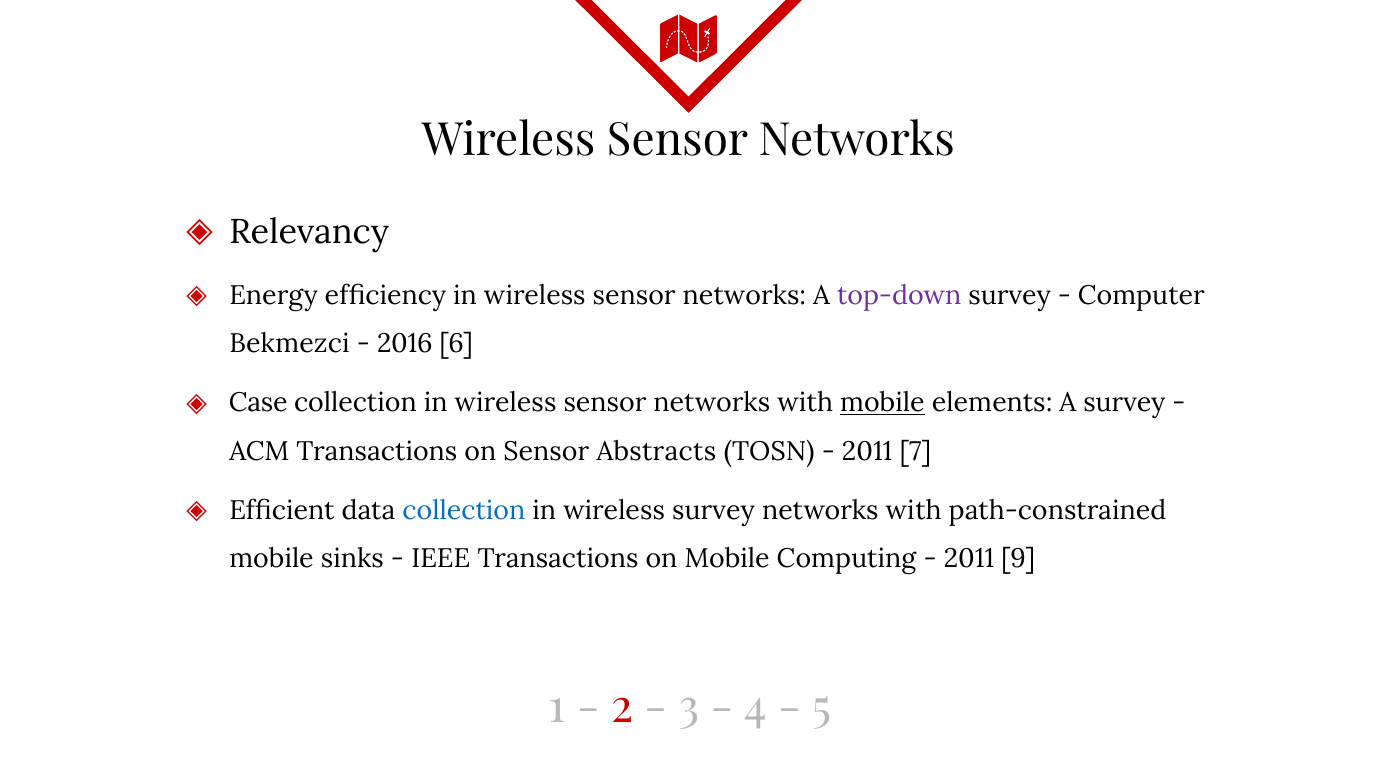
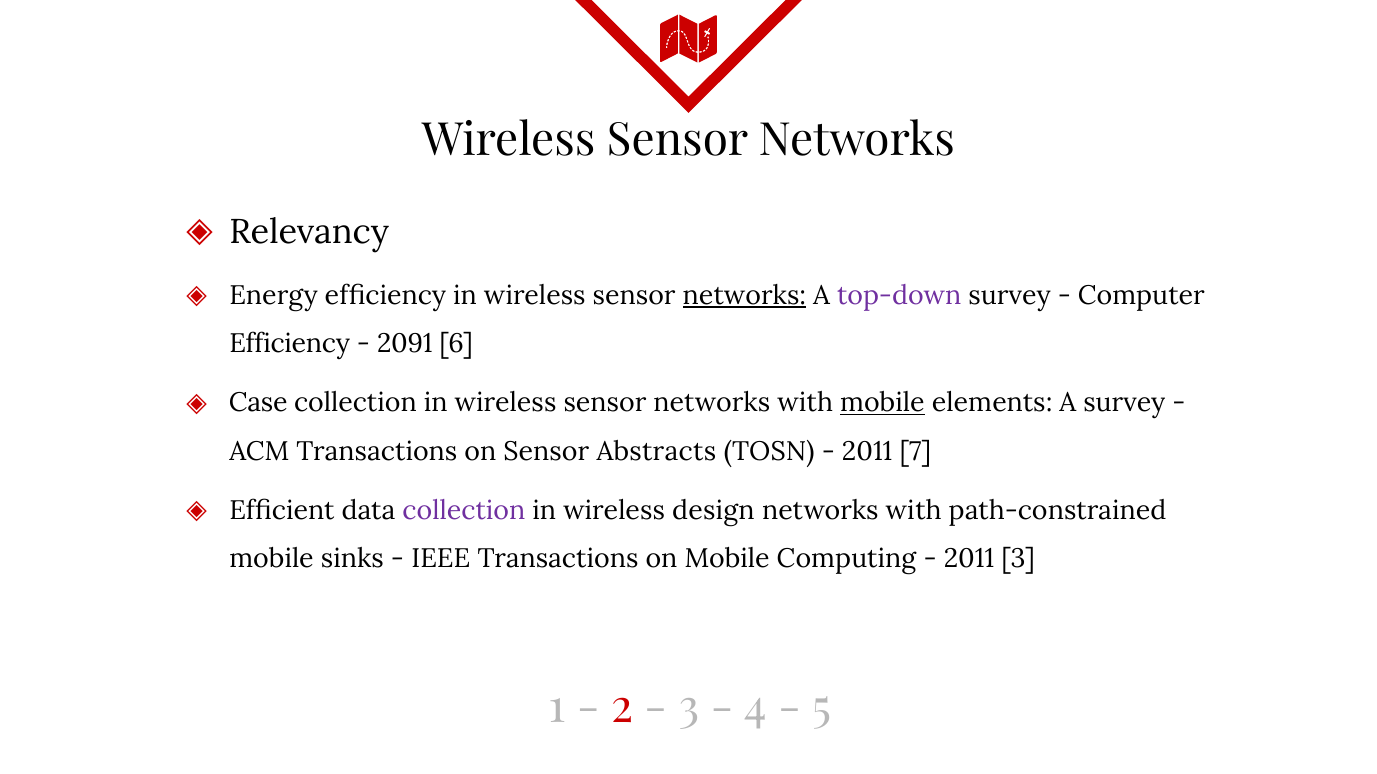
networks underline: none -> present (744, 296)
Bekmezci: Bekmezci -> Efficiency (290, 344)
2016: 2016 -> 2091 (405, 344)
collection colour: blue -> purple (464, 511)
wireless survey: survey -> design (713, 511)
2011 9: 9 -> 3 (1018, 560)
